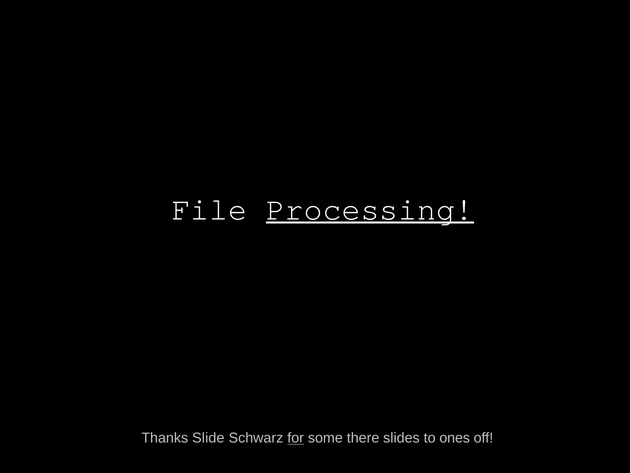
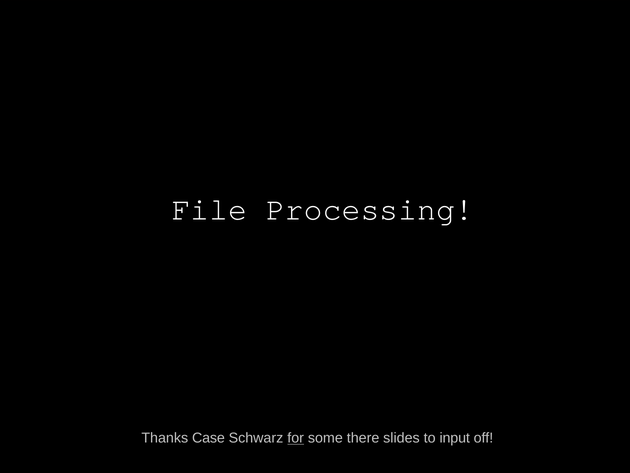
Processing underline: present -> none (370, 209)
Slide: Slide -> Case (208, 438)
ones: ones -> input (455, 438)
